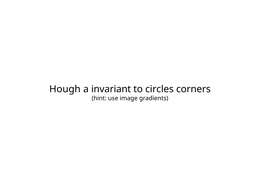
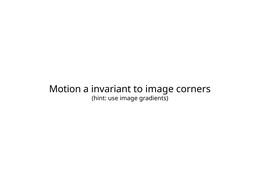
Hough: Hough -> Motion (65, 89)
to circles: circles -> image (159, 89)
